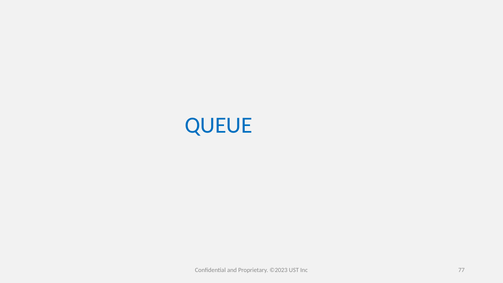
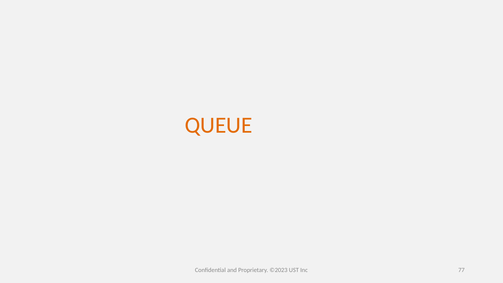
QUEUE colour: blue -> orange (219, 125)
